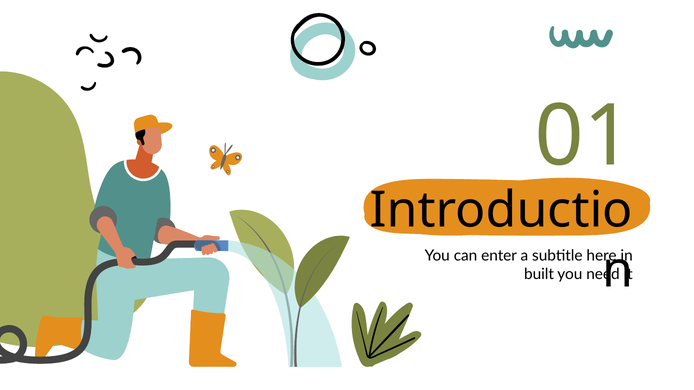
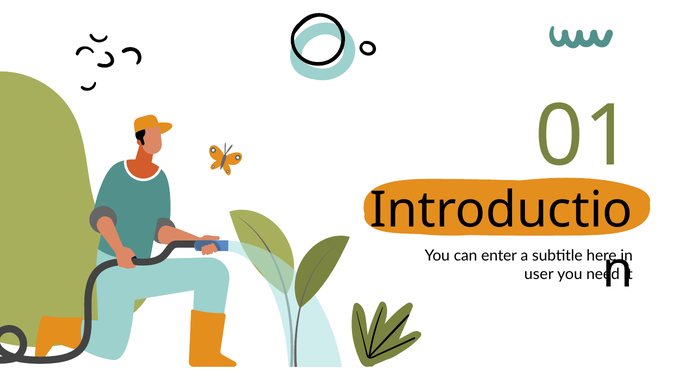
built: built -> user (539, 274)
